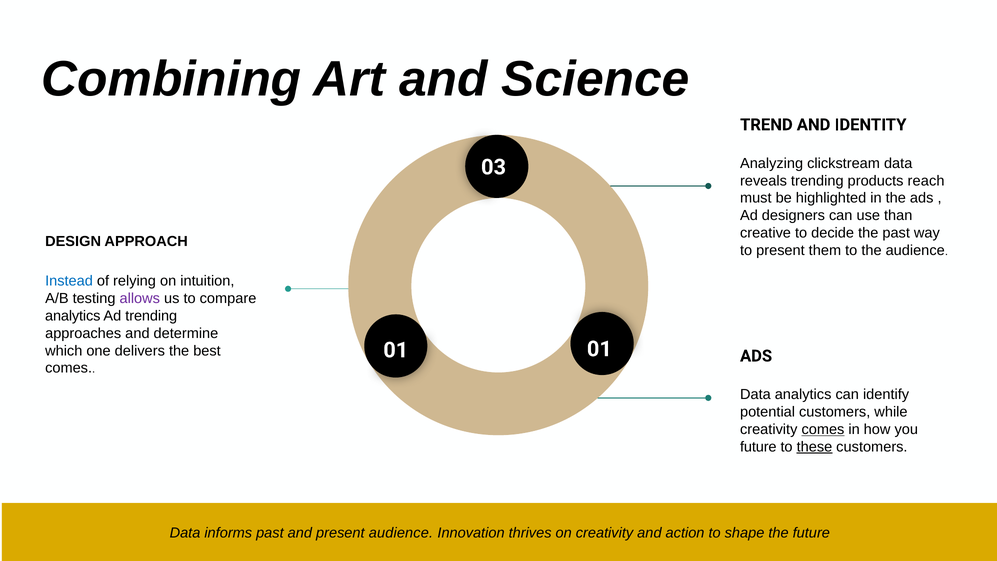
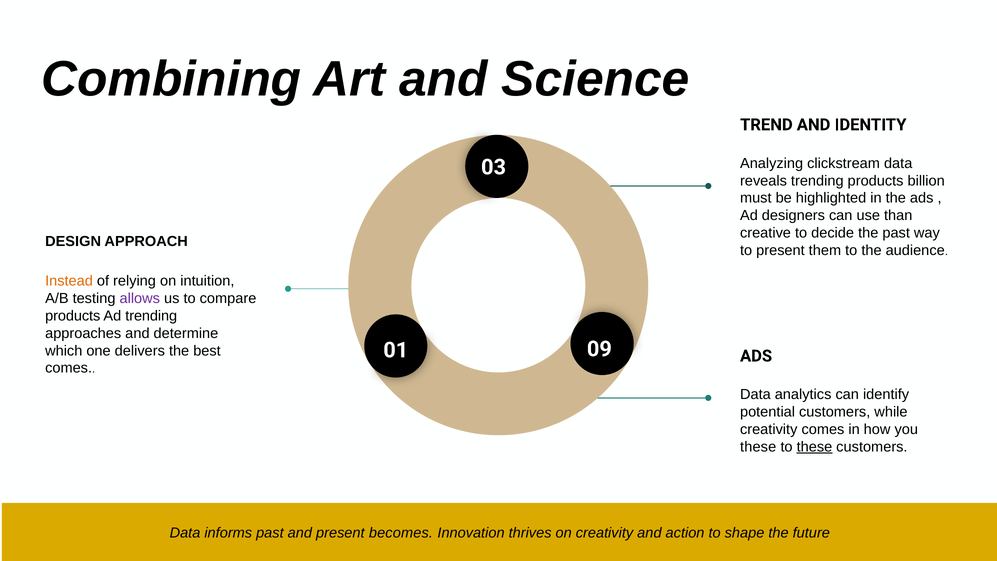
reach: reach -> billion (926, 181)
Instead colour: blue -> orange (69, 281)
analytics: analytics -> products (73, 316)
01 01: 01 -> 09 (599, 349)
comes underline: present -> none (823, 429)
future: future -> these (758, 447)
present audience: audience -> becomes (401, 533)
